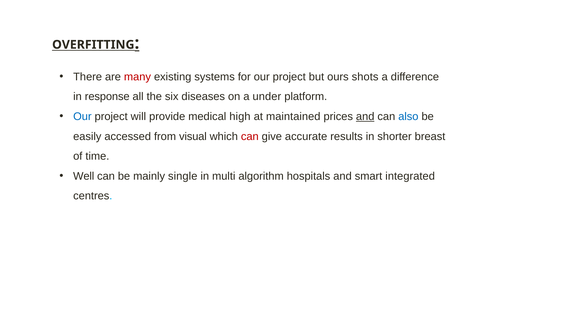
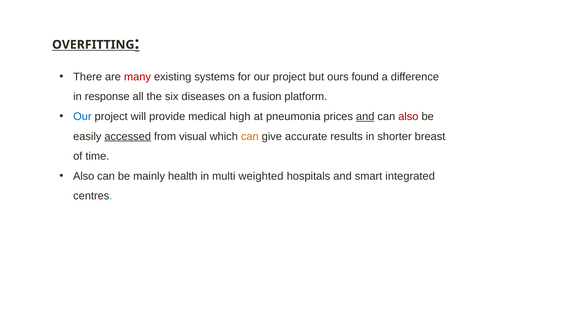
shots: shots -> found (365, 77)
under: under -> fusion (267, 97)
maintained: maintained -> pneumonia (293, 116)
also colour: blue -> red (408, 116)
accessed underline: none -> present (128, 136)
can colour: red -> orange (250, 136)
Well: Well -> Also (84, 176)
single: single -> health (183, 176)
algorithm: algorithm -> weighted (261, 176)
